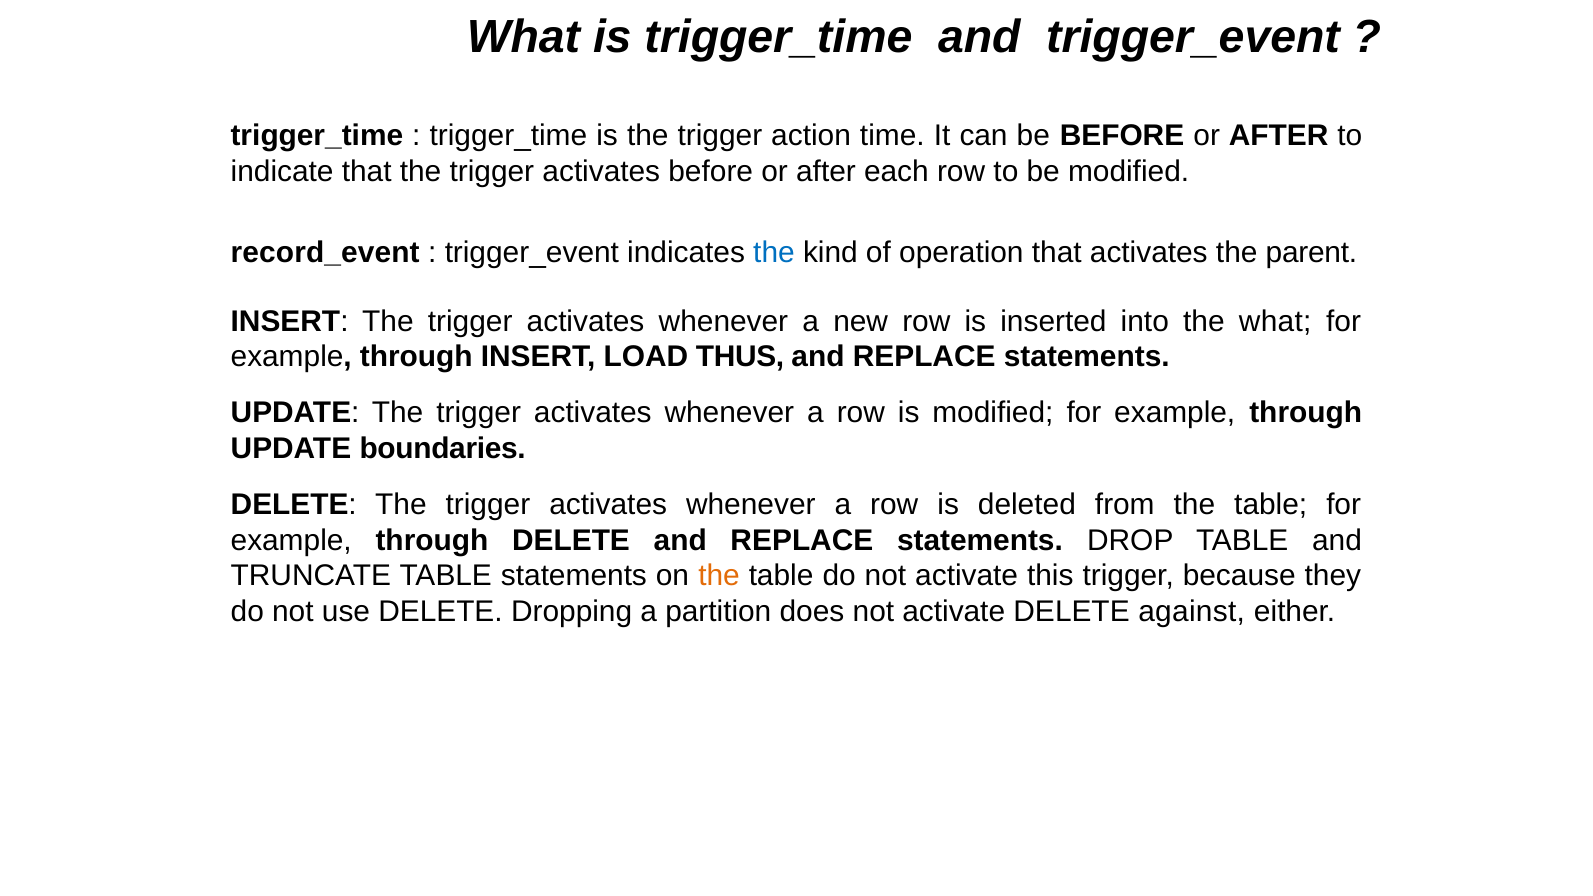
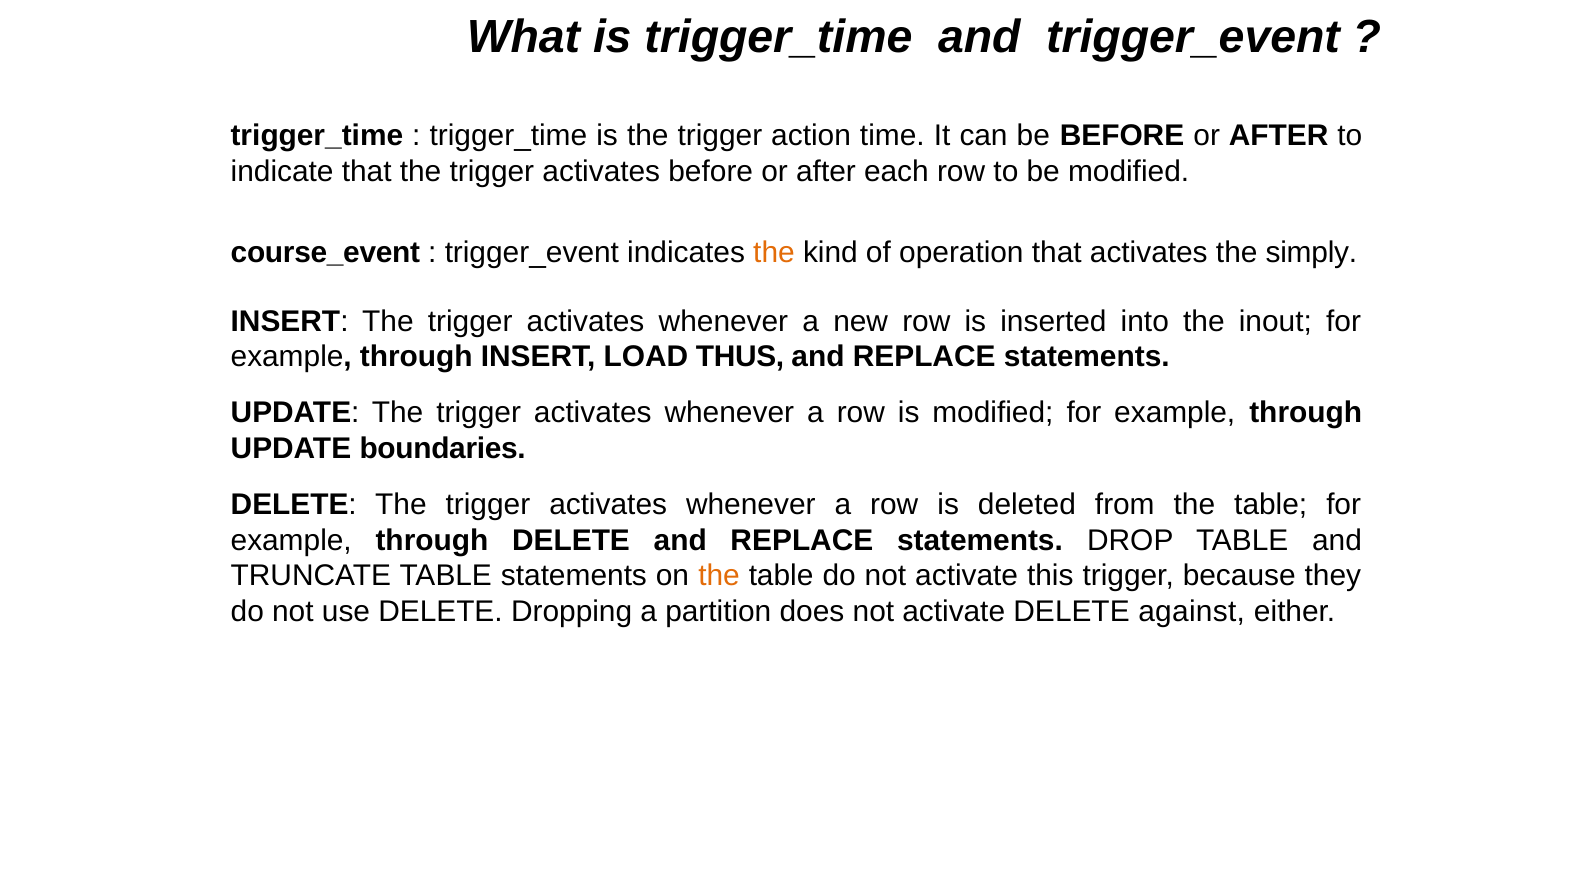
record_event: record_event -> course_event (325, 253)
the colour: blue -> orange (774, 253)
parent: parent -> simply (1311, 253)
the what: what -> inout (1275, 321)
